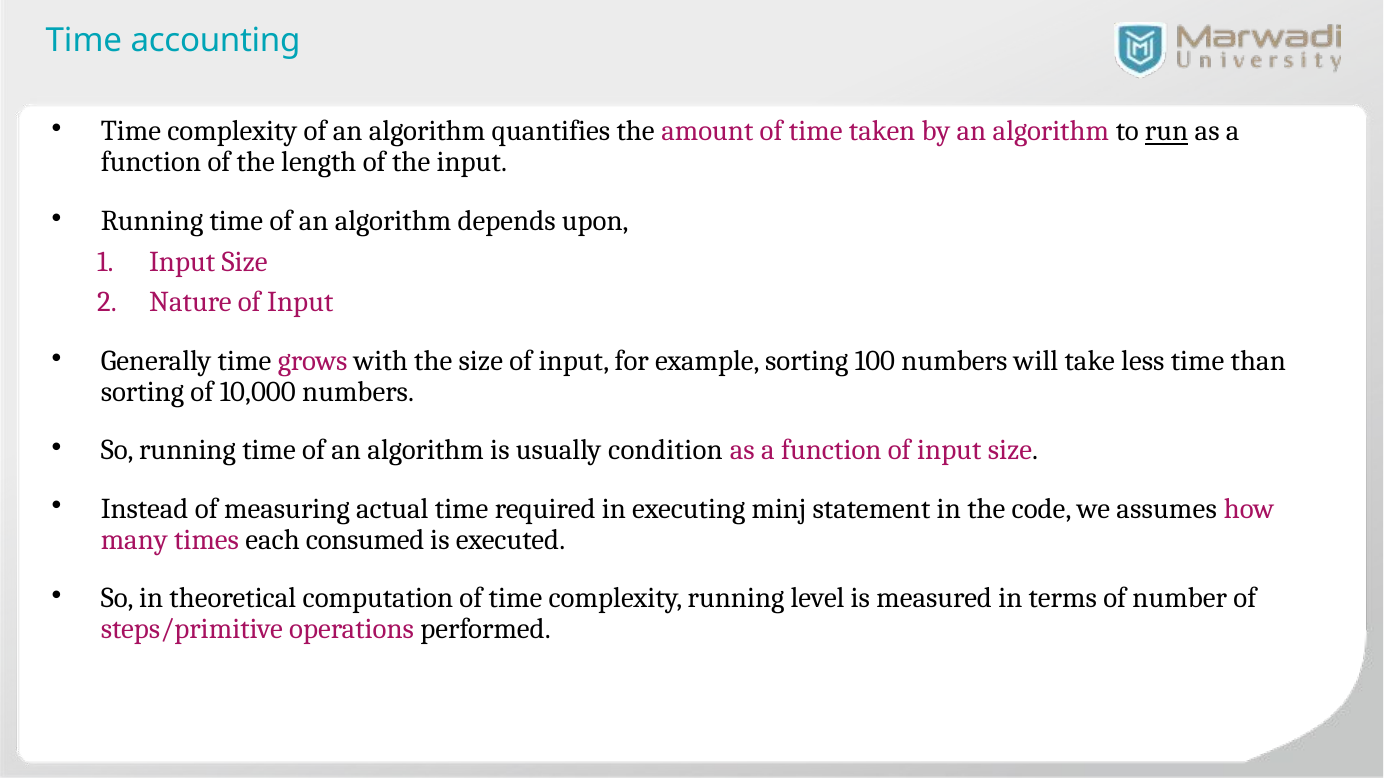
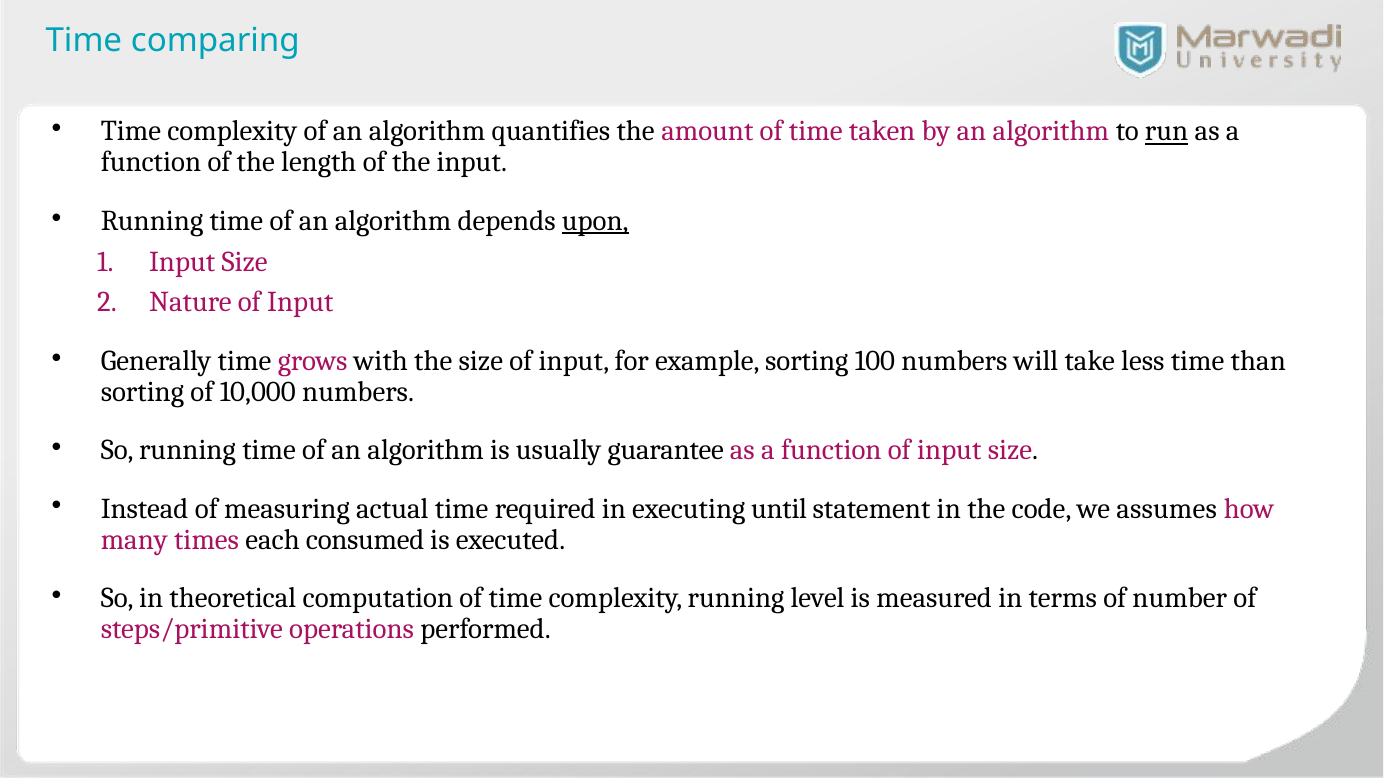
accounting: accounting -> comparing (215, 41)
upon underline: none -> present (595, 221)
condition: condition -> guarantee (666, 450)
minj: minj -> until (779, 509)
